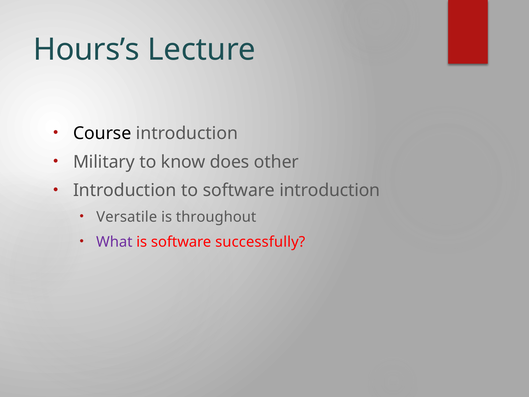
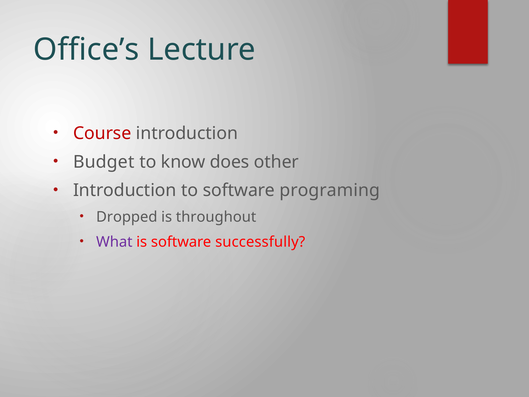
Hours’s: Hours’s -> Office’s (86, 50)
Course colour: black -> red (102, 133)
Military: Military -> Budget (104, 162)
software introduction: introduction -> programing (330, 190)
Versatile: Versatile -> Dropped (127, 217)
